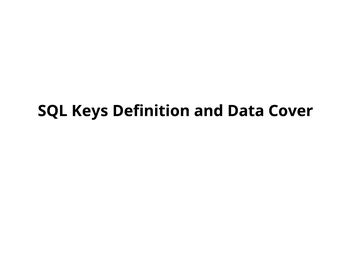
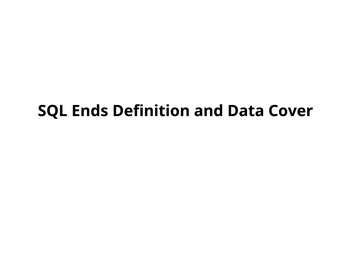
Keys: Keys -> Ends (90, 111)
